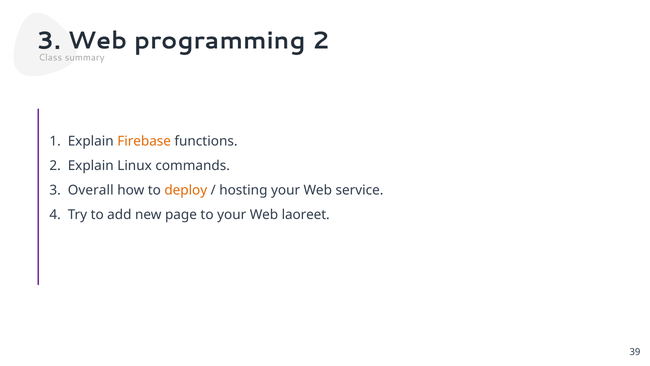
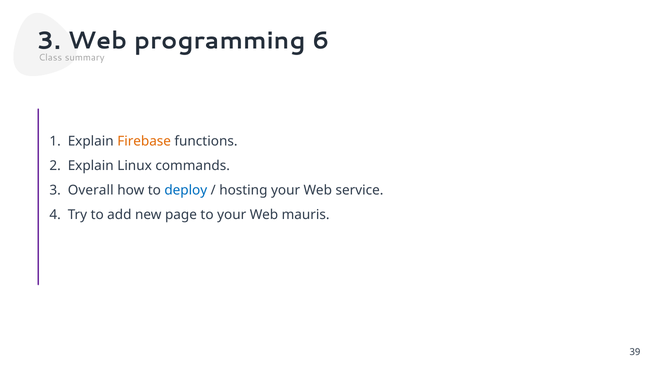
programming 2: 2 -> 6 (321, 40)
deploy colour: orange -> blue (186, 190)
laoreet: laoreet -> mauris (306, 214)
